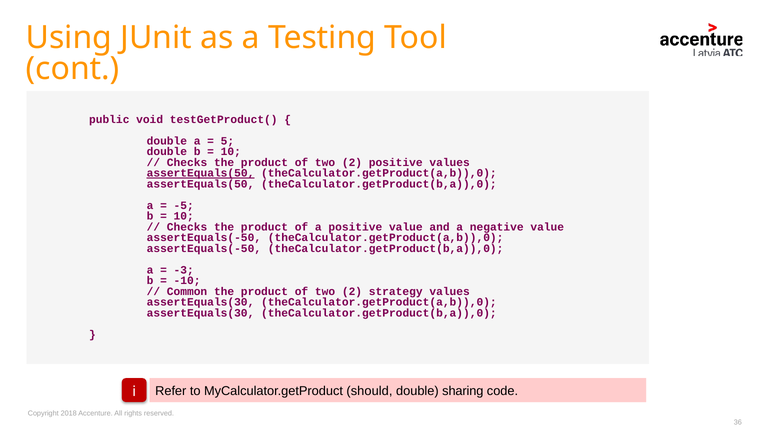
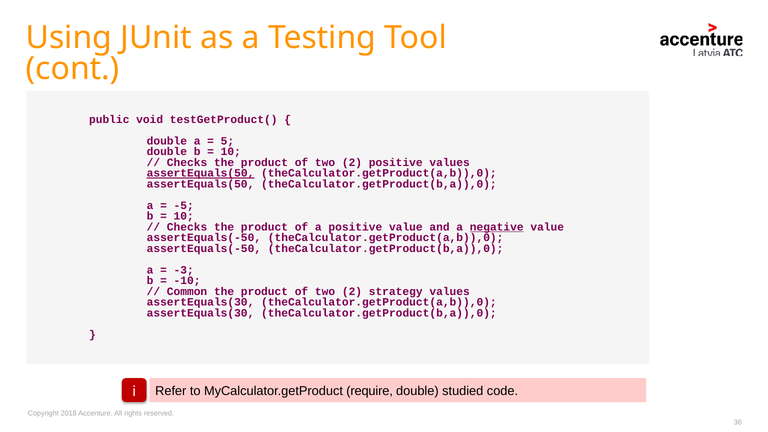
negative underline: none -> present (497, 227)
should: should -> require (370, 391)
sharing: sharing -> studied (463, 391)
